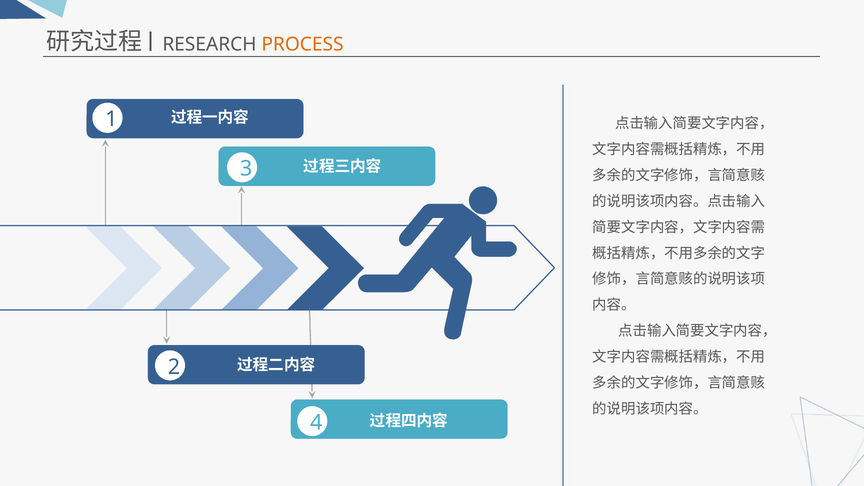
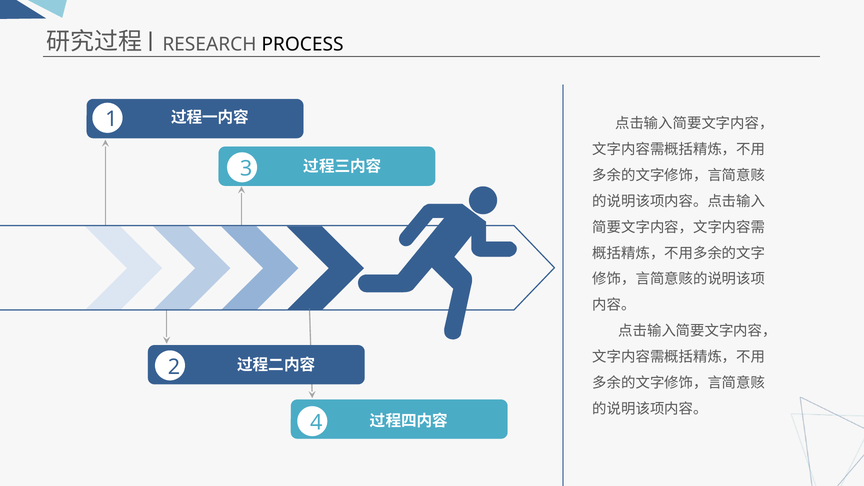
PROCESS colour: orange -> black (303, 45)
